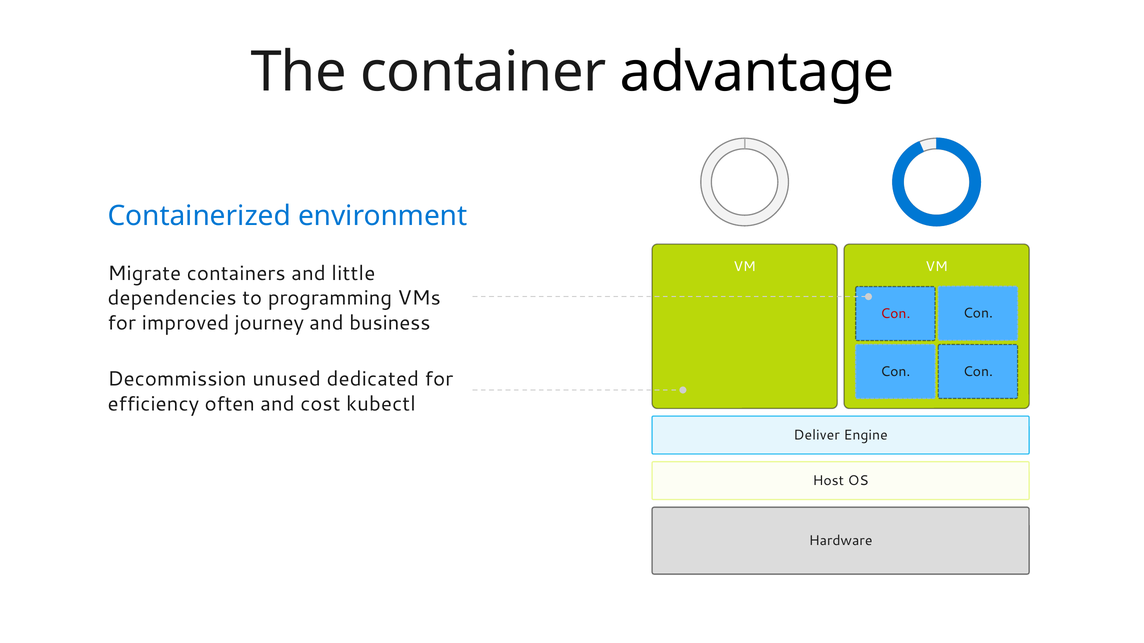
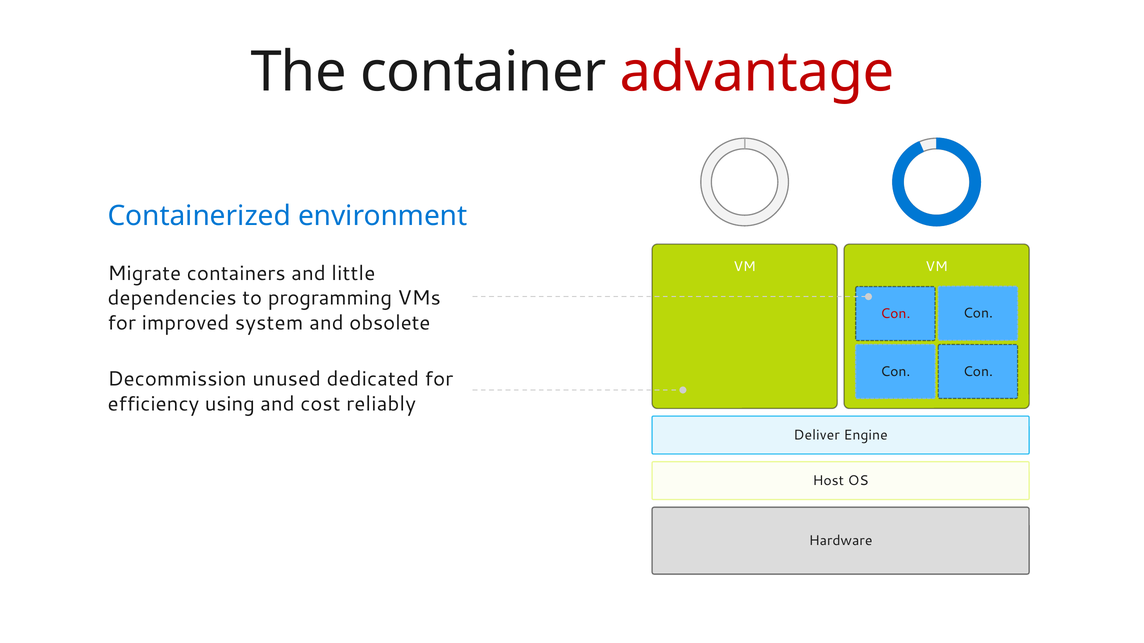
advantage colour: black -> red (757, 72)
journey: journey -> system (269, 323)
business: business -> obsolete (390, 323)
often: often -> using (230, 404)
kubectl: kubectl -> reliably (381, 404)
